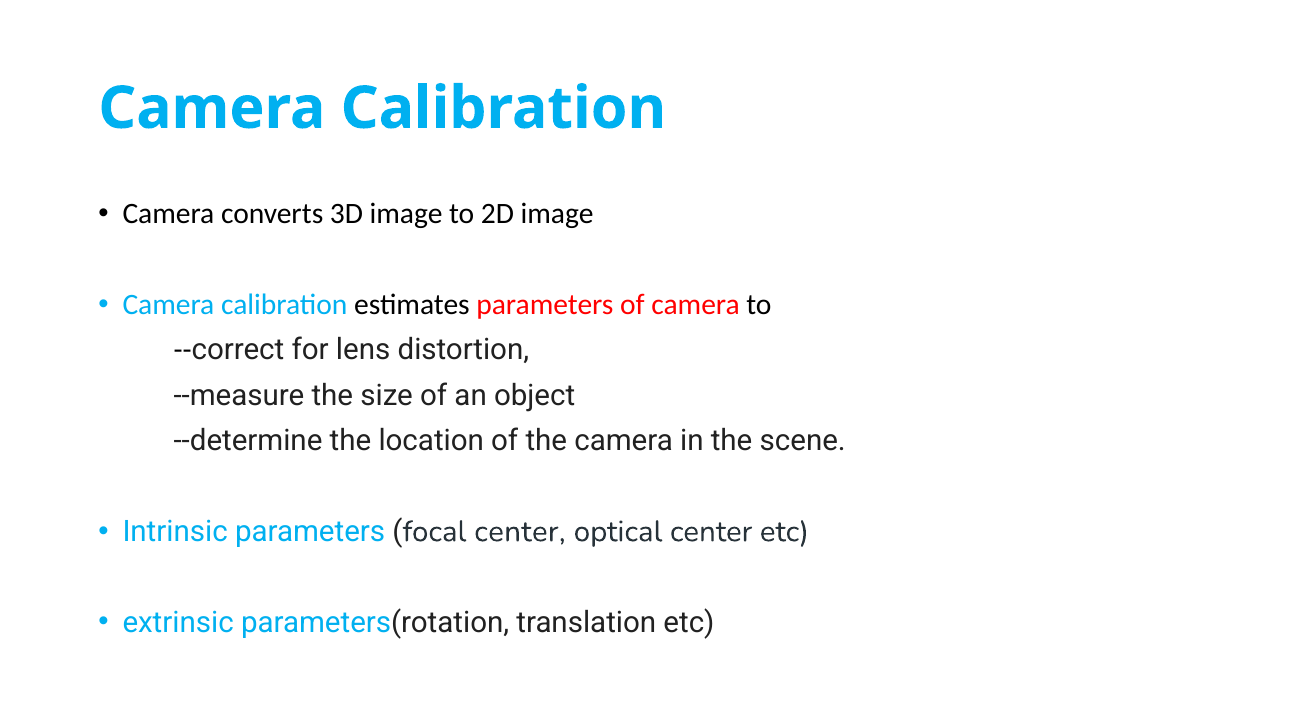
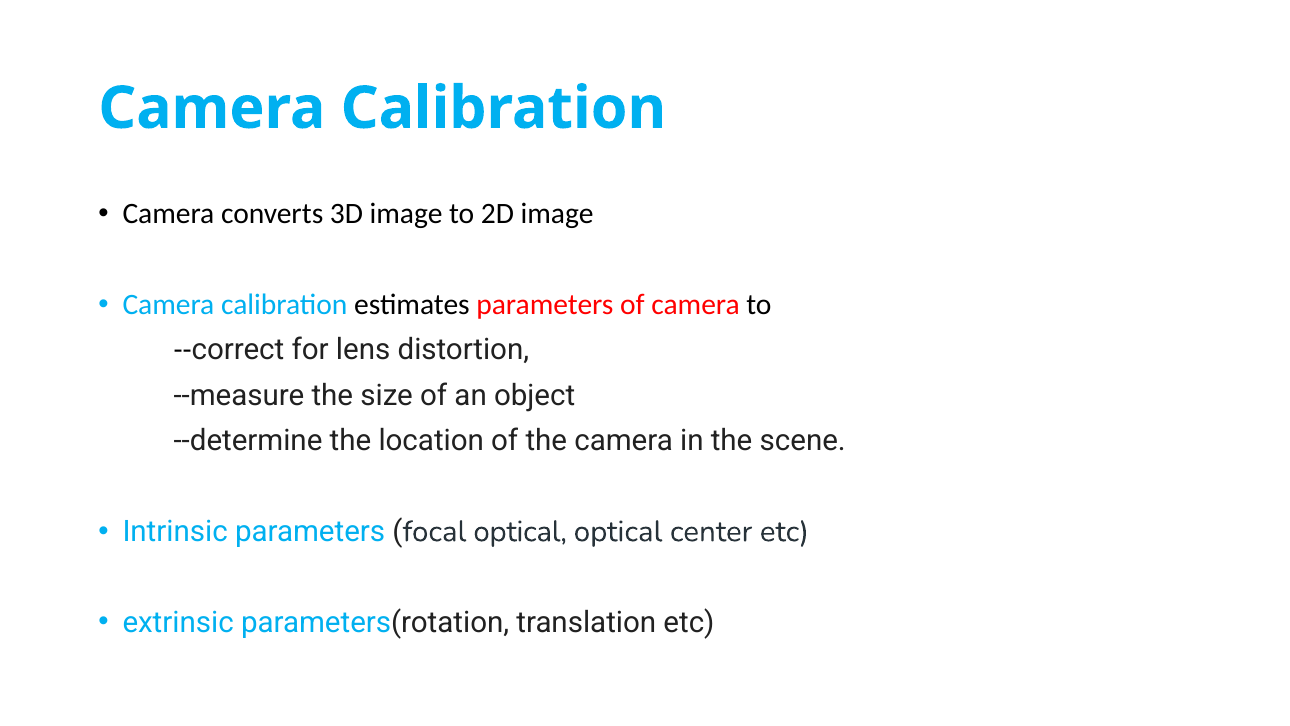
focal center: center -> optical (520, 531)
